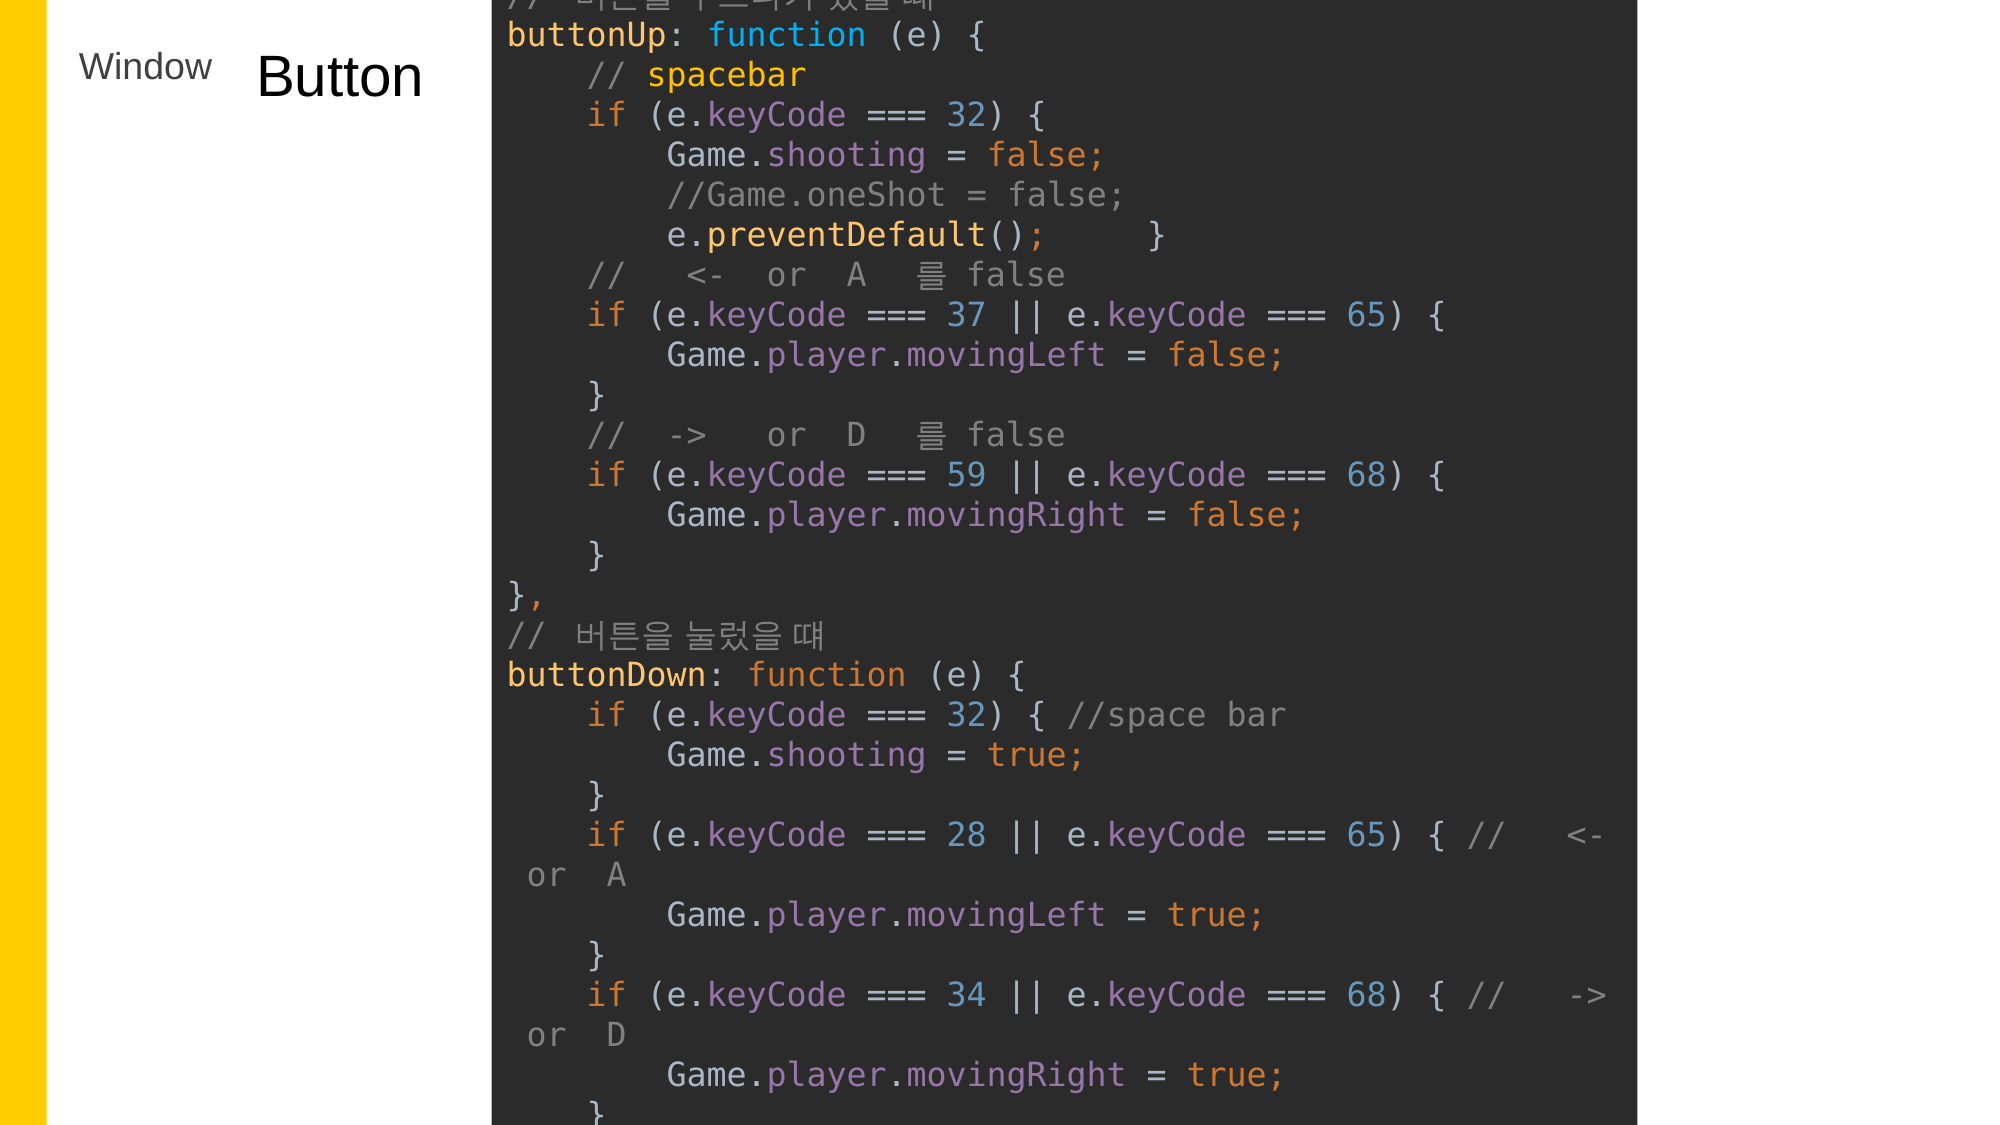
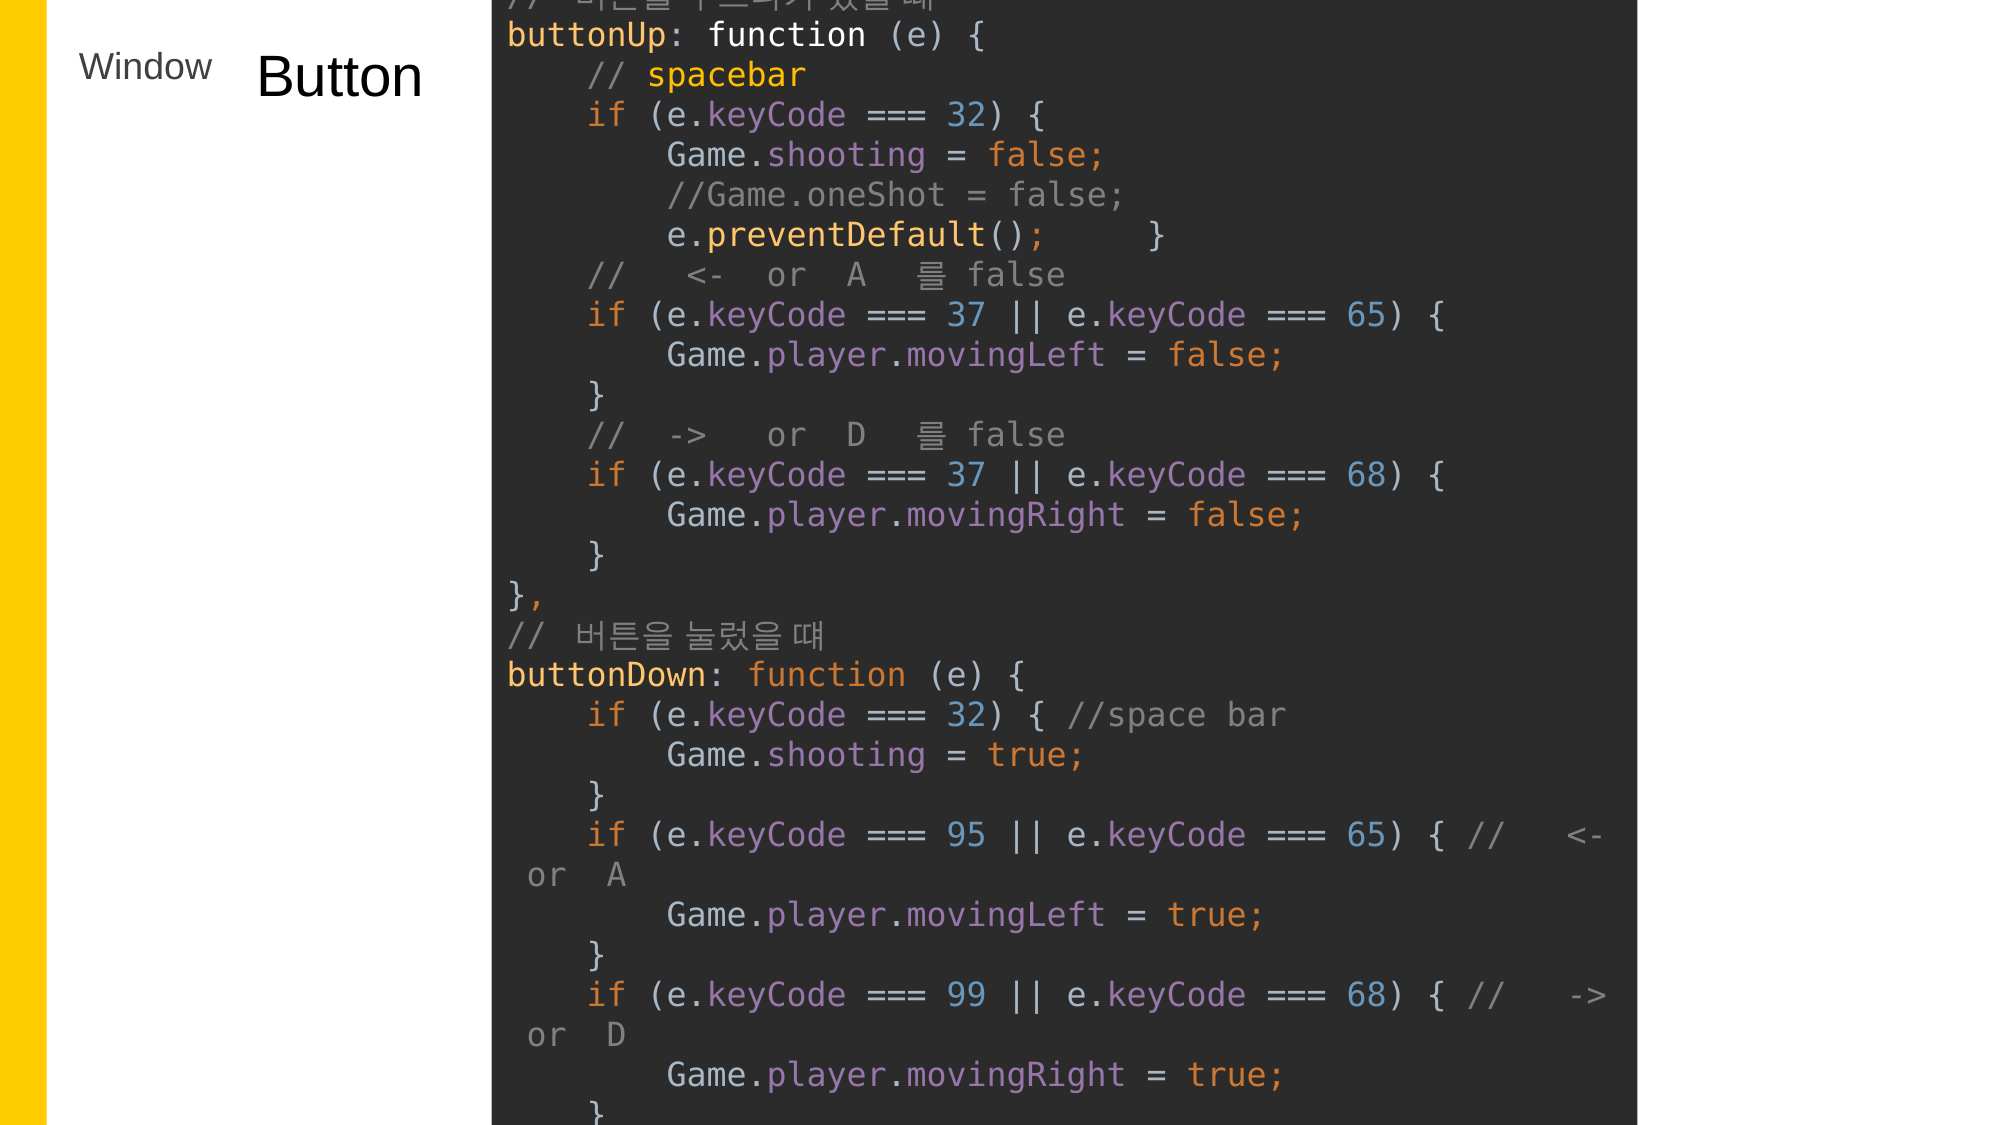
function colour: light blue -> white (787, 36)
59: 59 -> 37 (967, 476)
28: 28 -> 95 (967, 835)
34: 34 -> 99 (967, 995)
